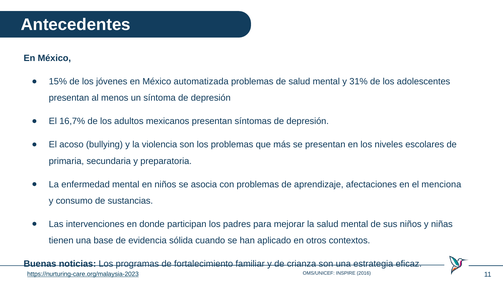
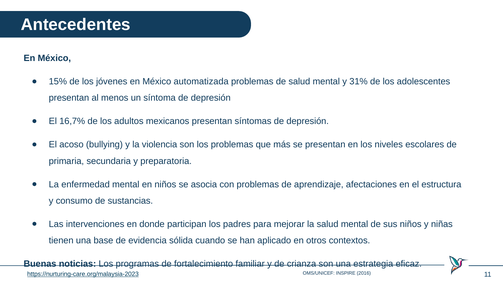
menciona: menciona -> estructura (441, 184)
